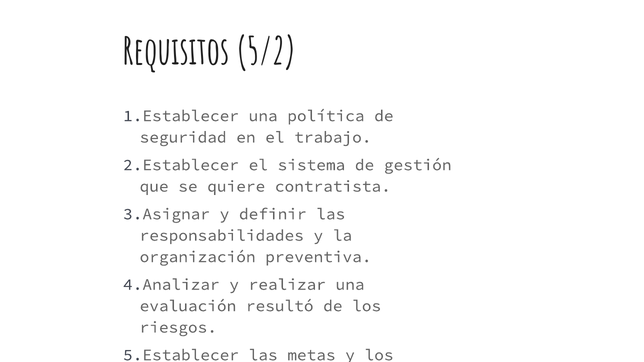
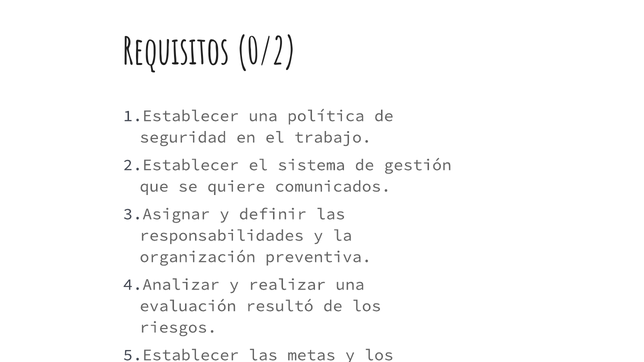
5/2: 5/2 -> 0/2 (266, 52)
contratista: contratista -> comunicados (333, 186)
